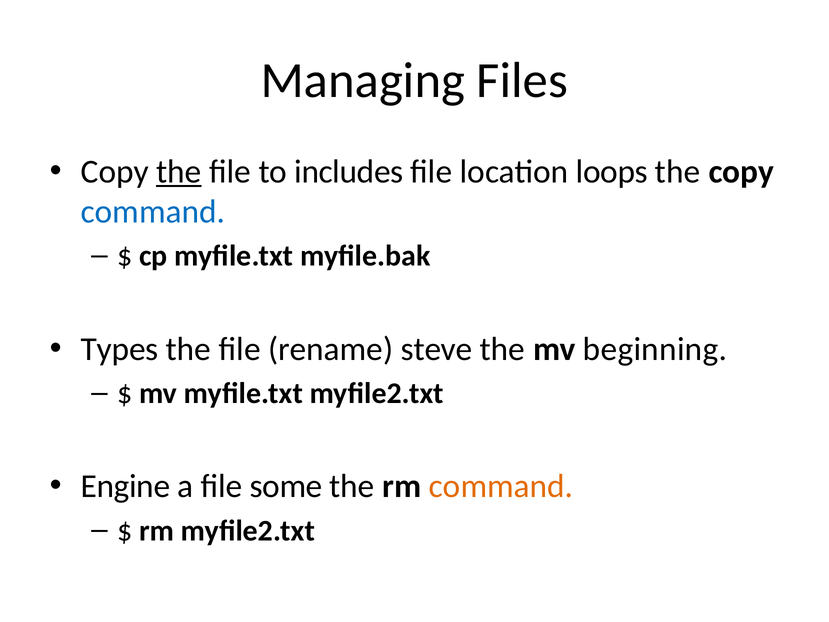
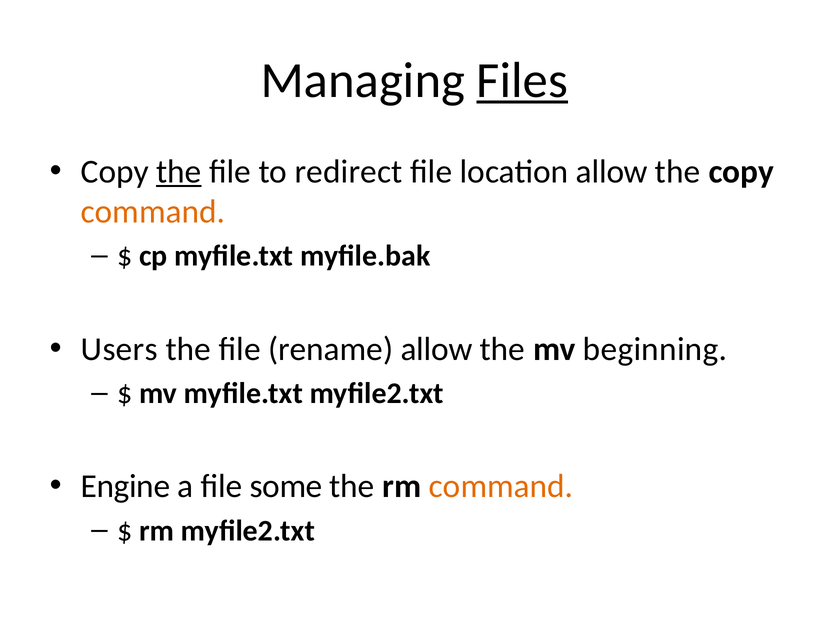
Files underline: none -> present (522, 80)
includes: includes -> redirect (349, 172)
location loops: loops -> allow (612, 172)
command colour: blue -> orange (153, 212)
Types: Types -> Users (119, 349)
rename steve: steve -> allow (437, 349)
